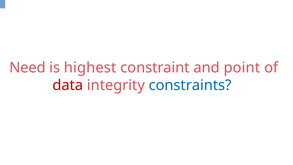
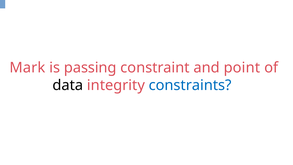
Need: Need -> Mark (27, 68)
highest: highest -> passing (90, 68)
data colour: red -> black (68, 85)
